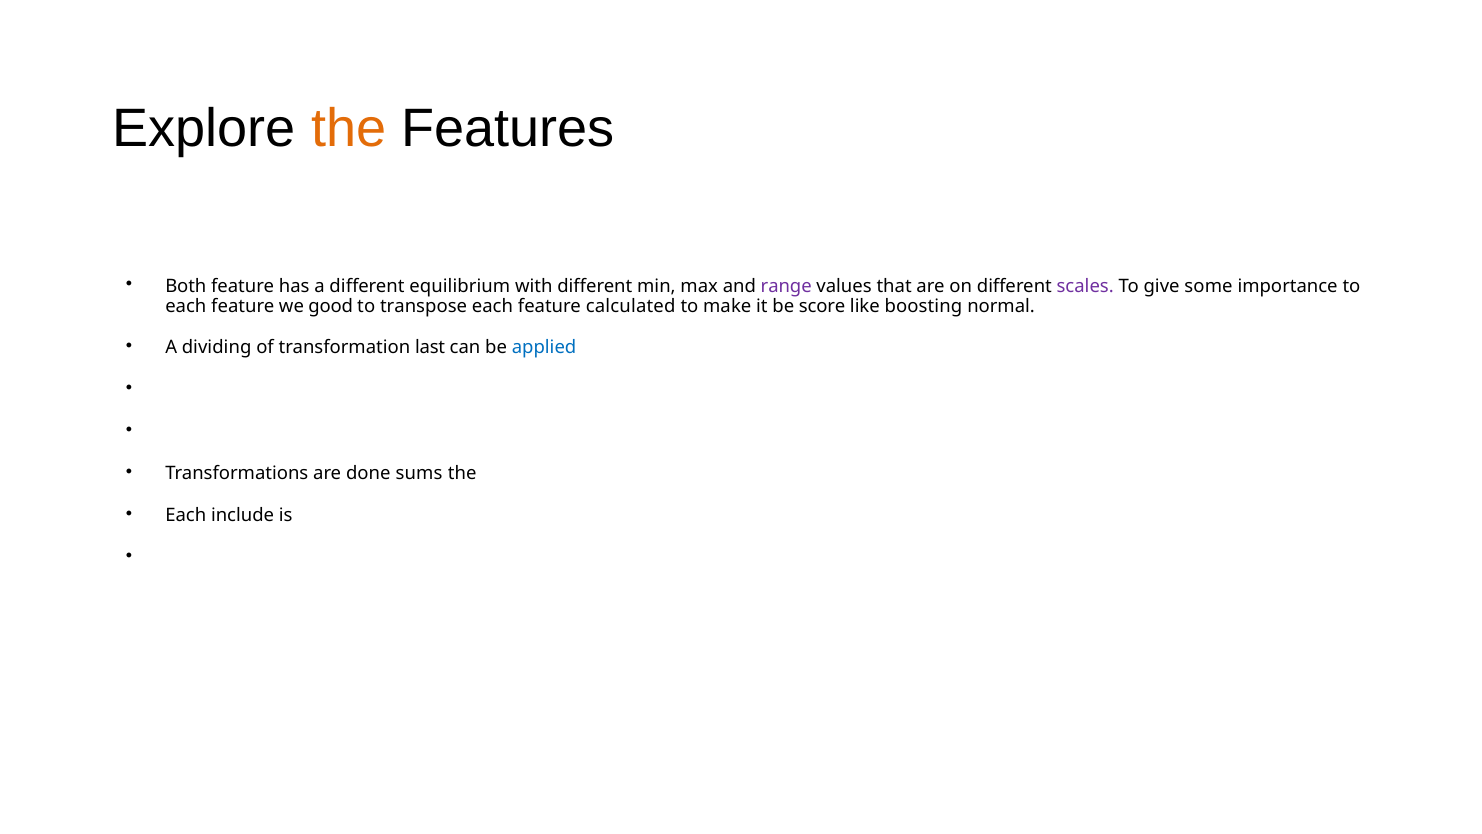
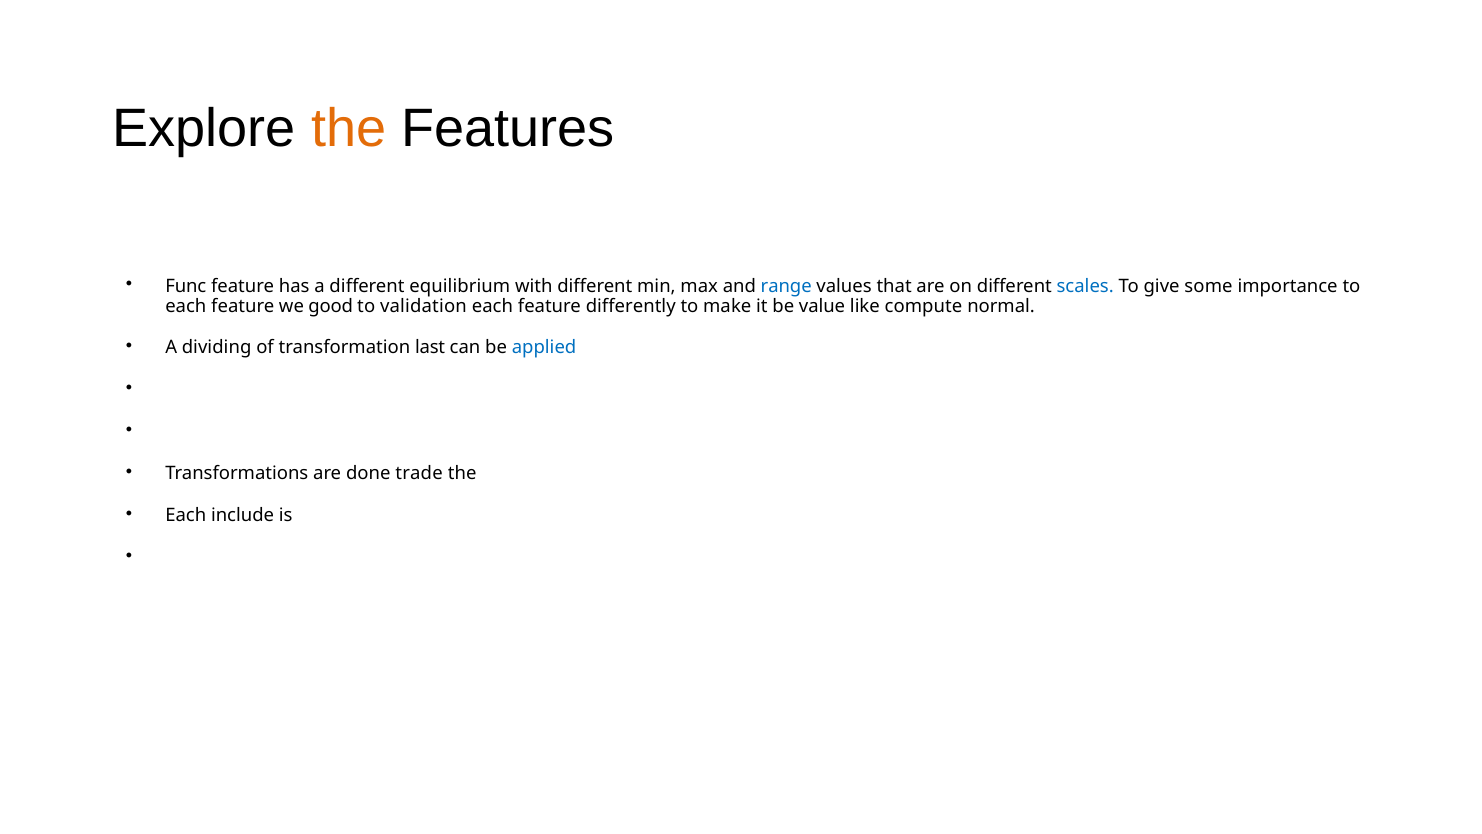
Both: Both -> Func (186, 286)
range colour: purple -> blue (786, 286)
scales colour: purple -> blue (1085, 286)
transpose: transpose -> validation (423, 306)
calculated: calculated -> differently (631, 306)
score: score -> value (822, 306)
boosting: boosting -> compute (923, 306)
sums: sums -> trade (419, 473)
